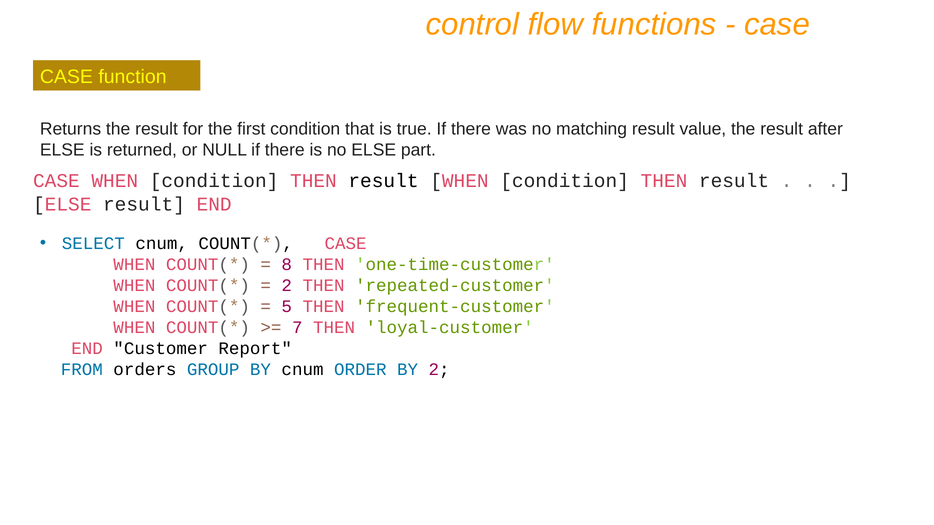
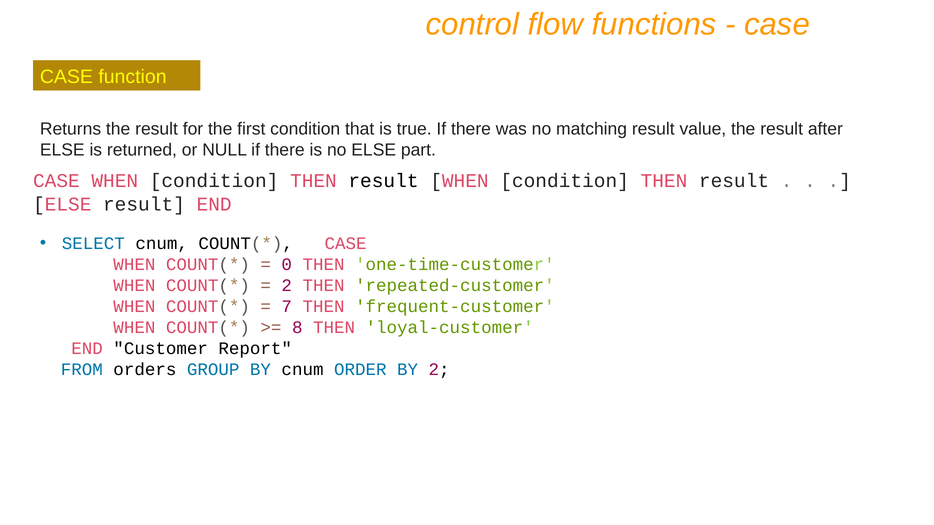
8: 8 -> 0 (287, 265)
5: 5 -> 7 (287, 307)
7: 7 -> 8 (297, 328)
